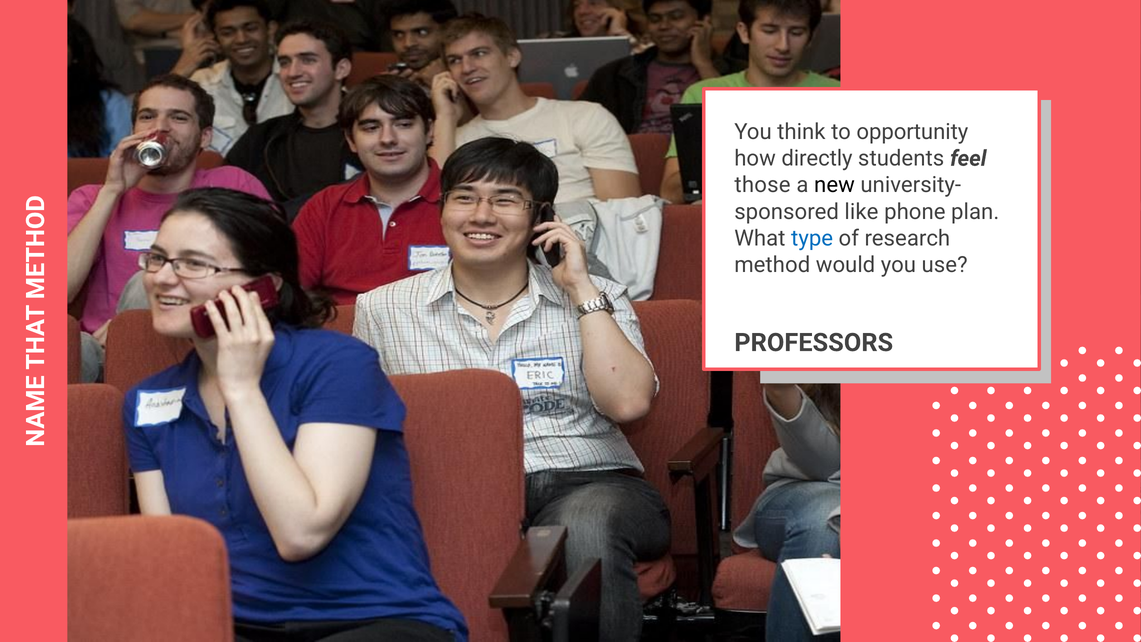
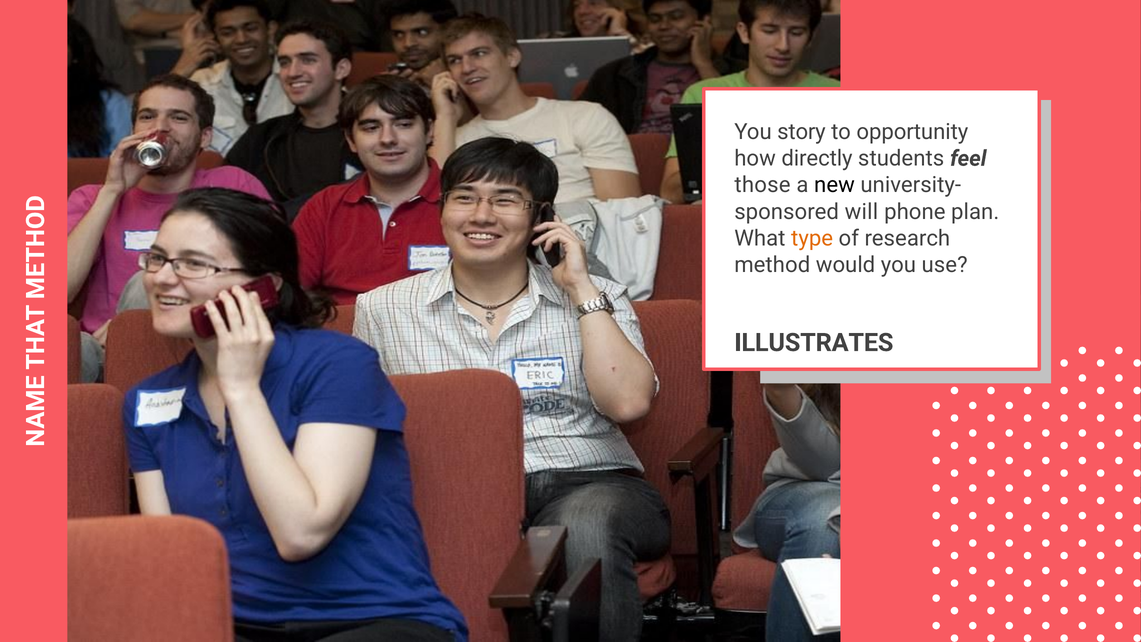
think: think -> story (801, 132)
like: like -> will (861, 212)
type colour: blue -> orange (812, 238)
PROFESSORS: PROFESSORS -> ILLUSTRATES (814, 343)
